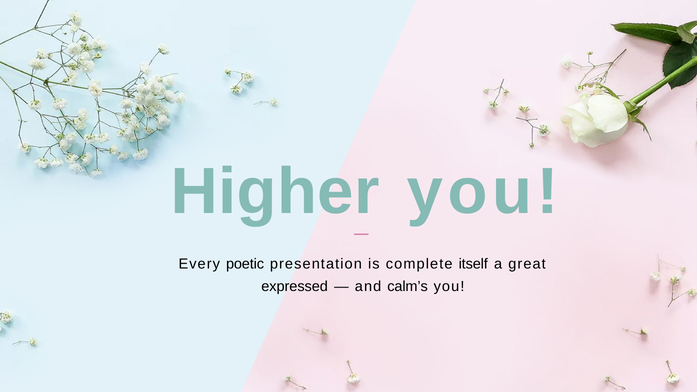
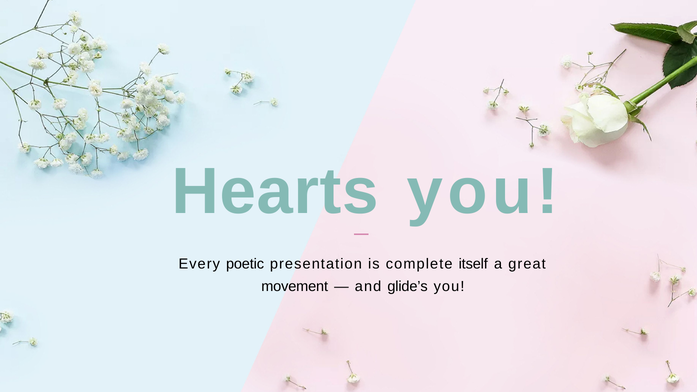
Higher: Higher -> Hearts (275, 192)
expressed: expressed -> movement (295, 287)
calm’s: calm’s -> glide’s (408, 287)
